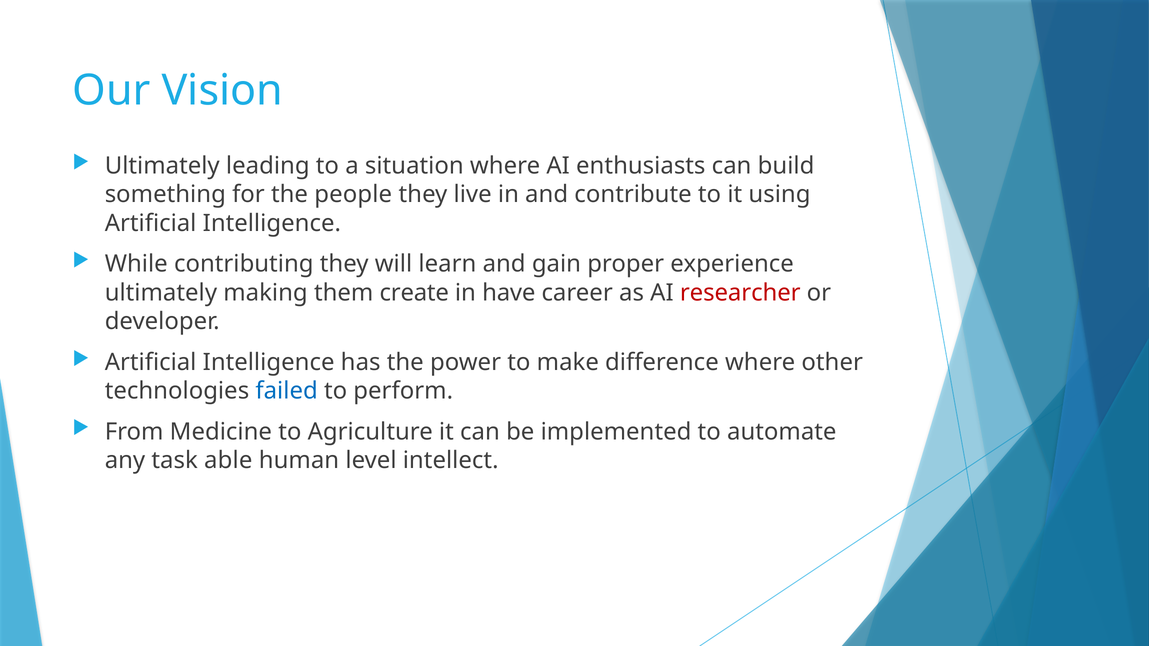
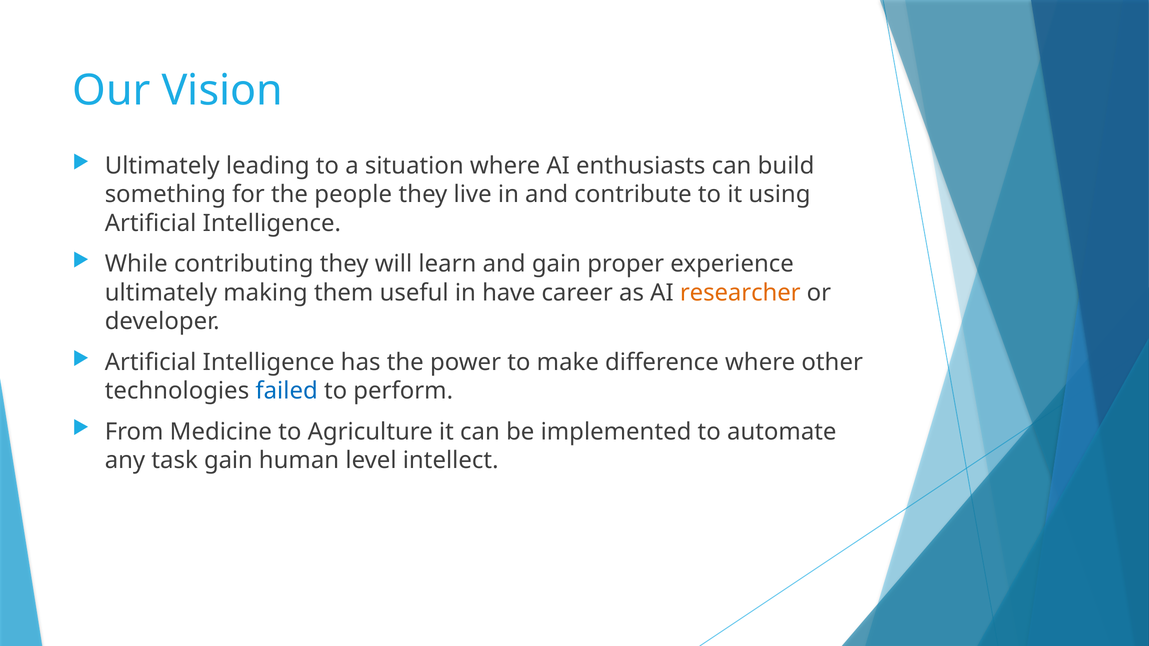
create: create -> useful (414, 293)
researcher colour: red -> orange (740, 293)
task able: able -> gain (228, 461)
